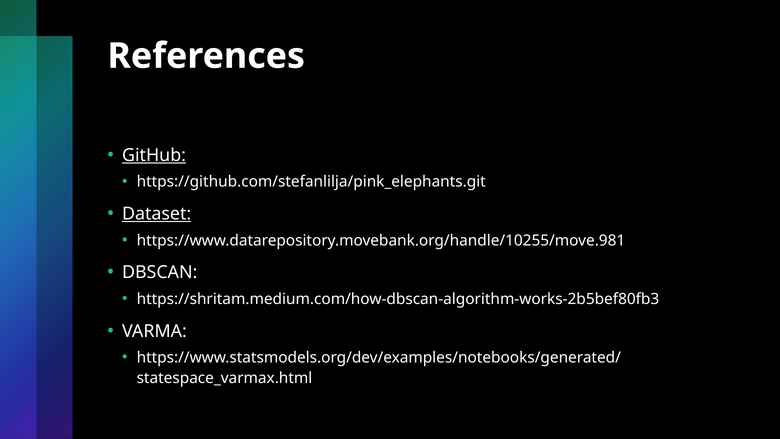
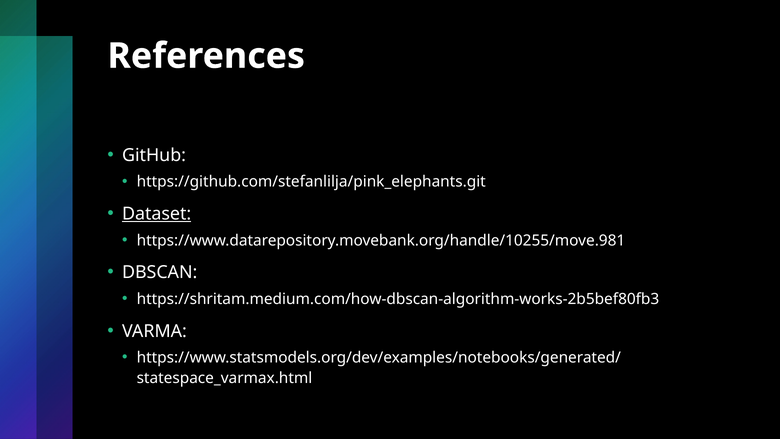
GitHub underline: present -> none (154, 155)
